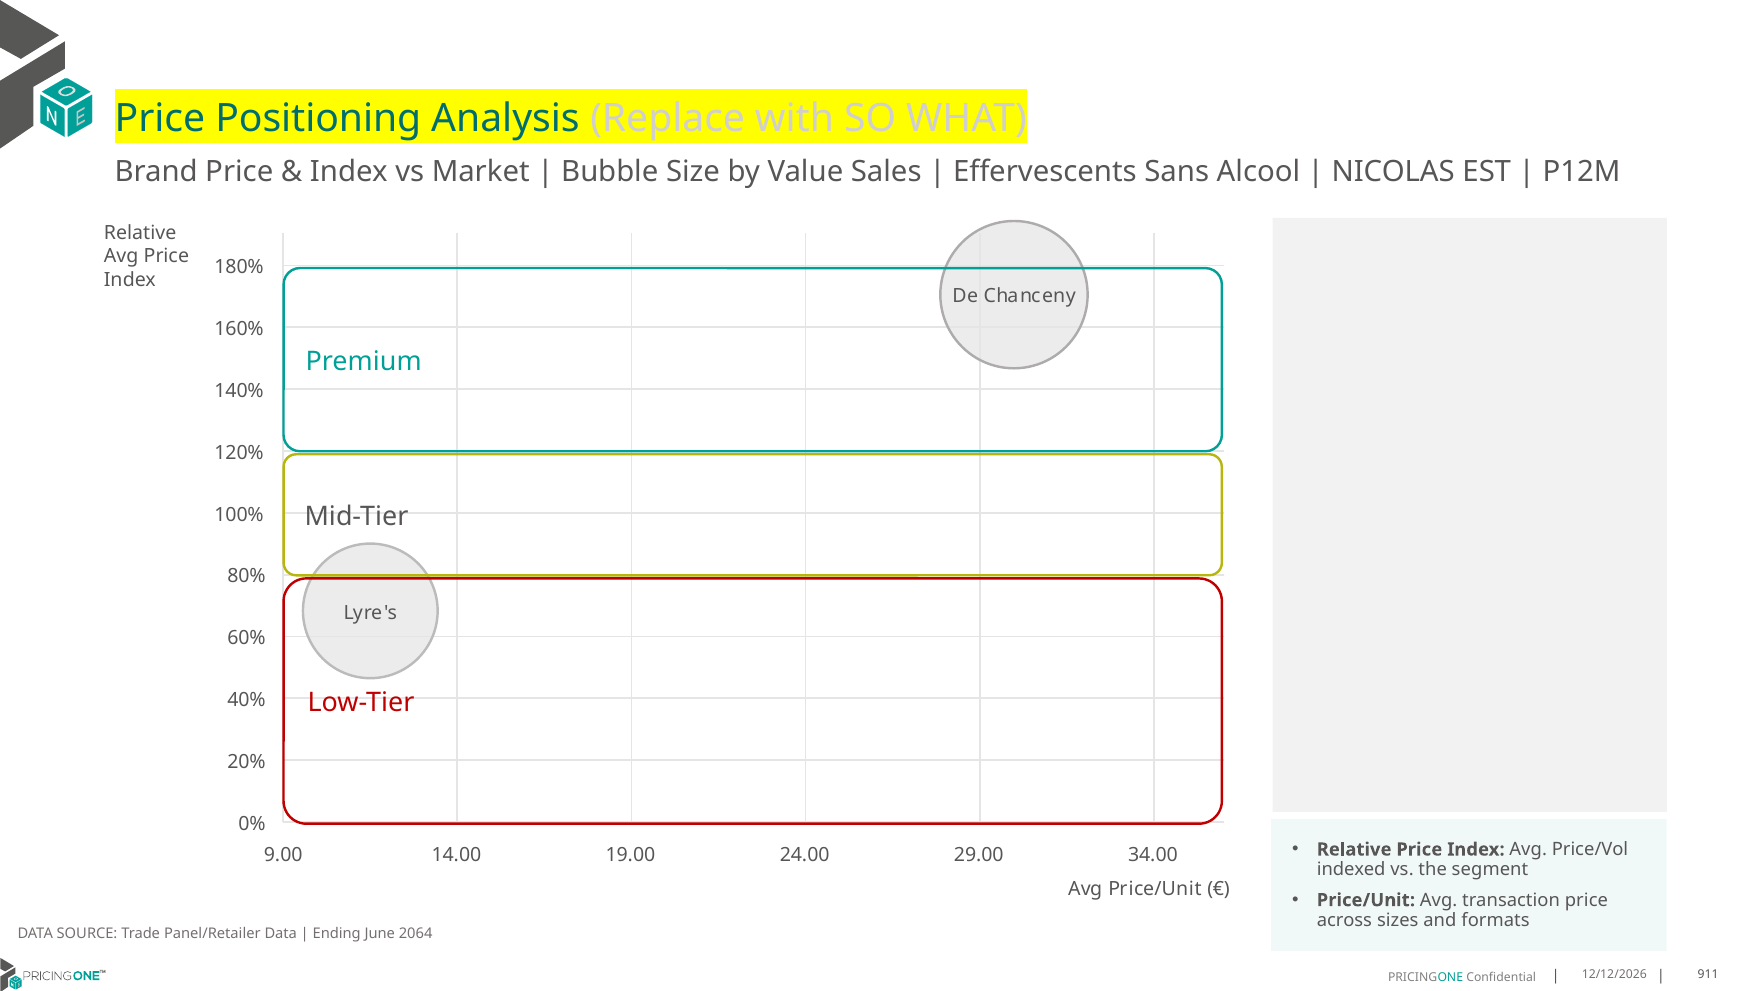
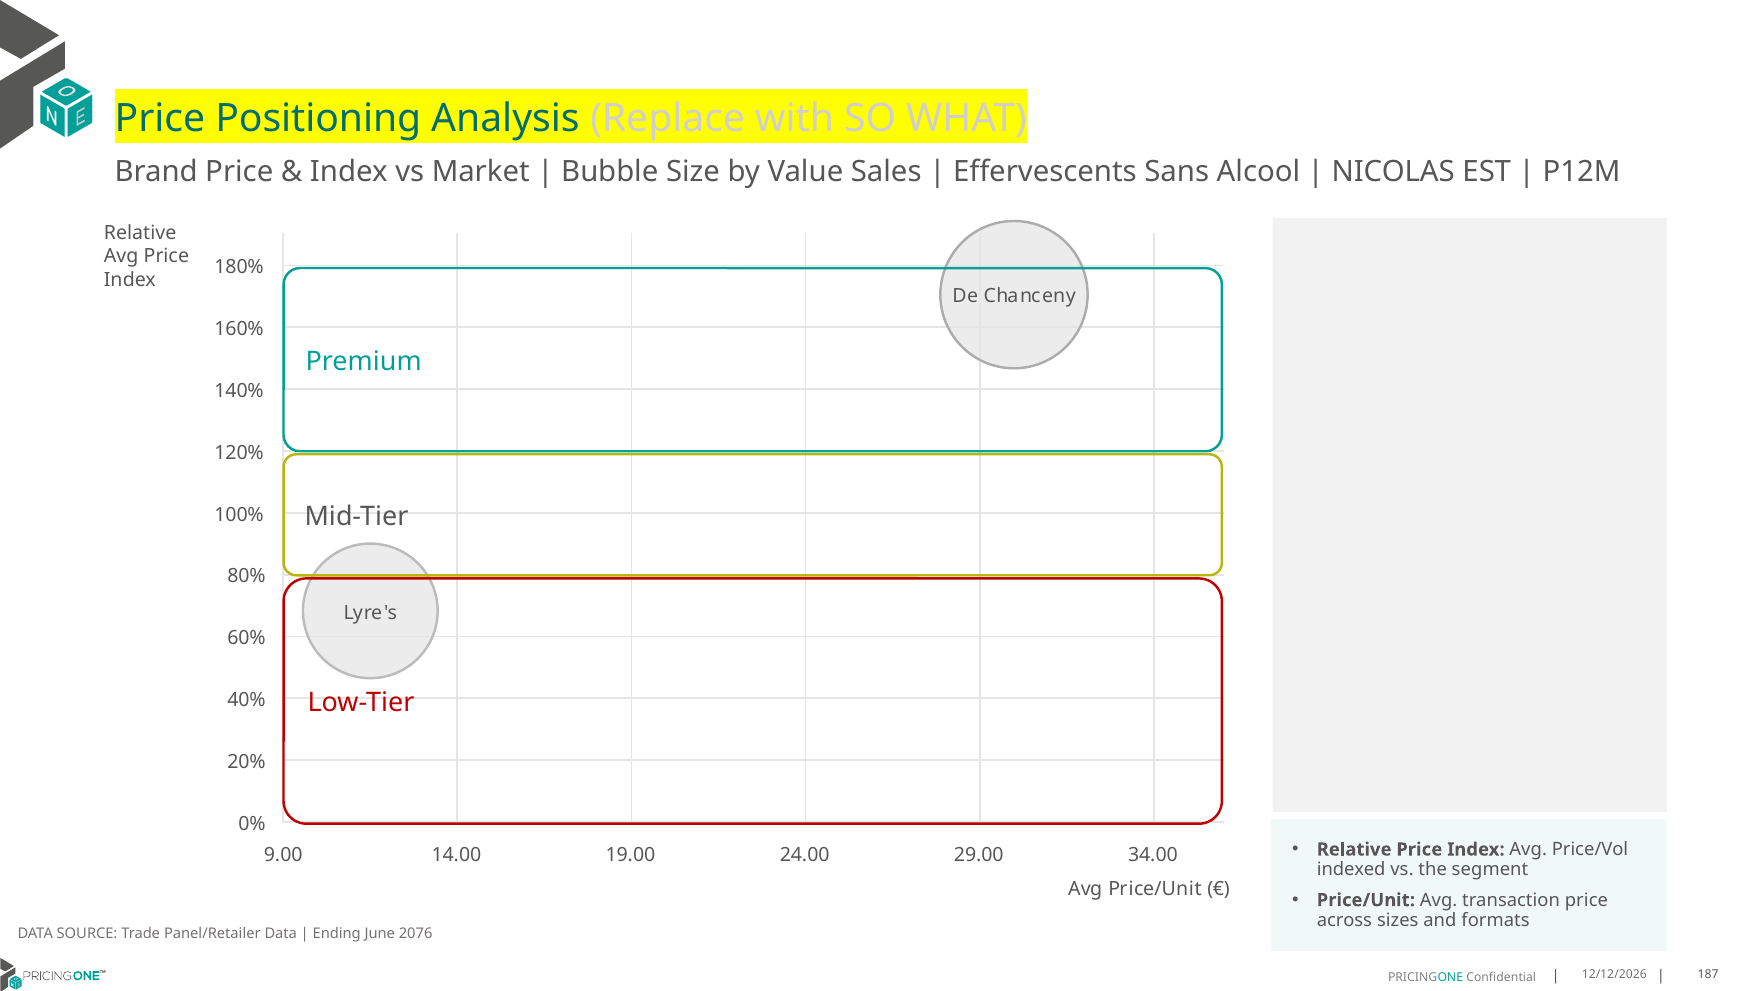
2064: 2064 -> 2076 (416, 934)
911: 911 -> 187 (1708, 975)
